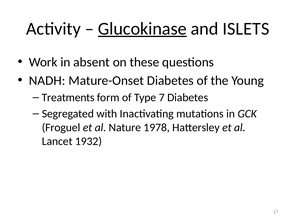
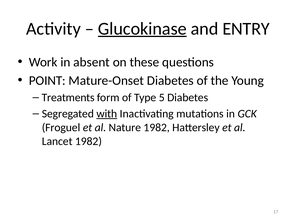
ISLETS: ISLETS -> ENTRY (246, 29)
NADH: NADH -> POINT (47, 81)
7: 7 -> 5 (162, 98)
with underline: none -> present (107, 114)
Nature 1978: 1978 -> 1982 (157, 127)
Lancet 1932: 1932 -> 1982 (88, 141)
